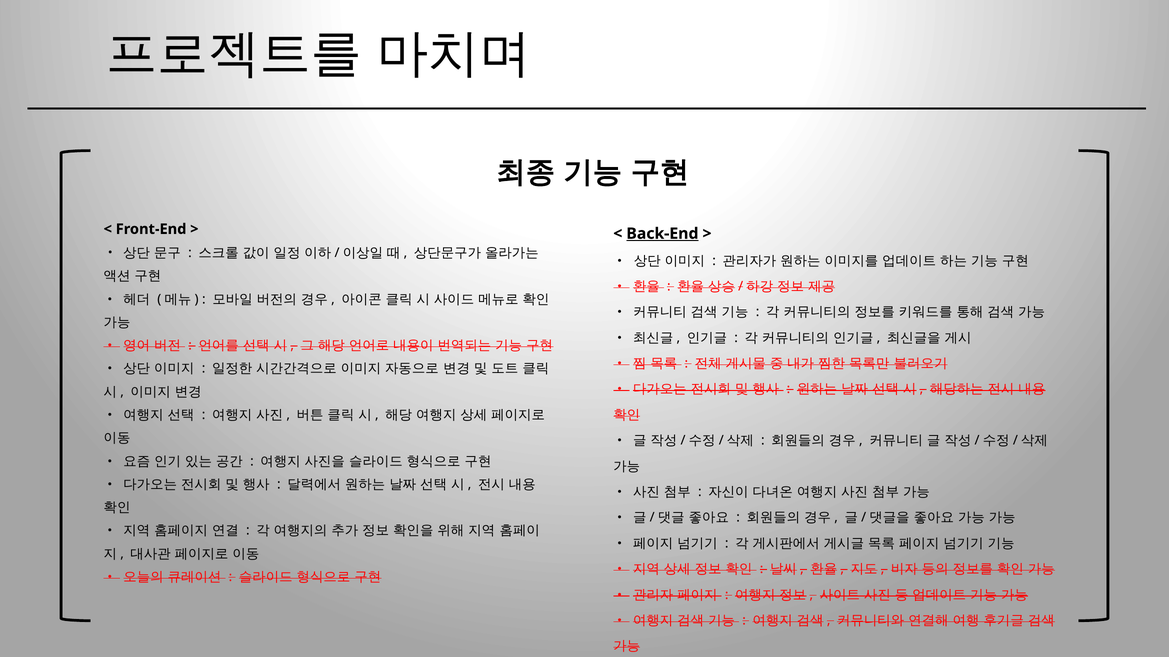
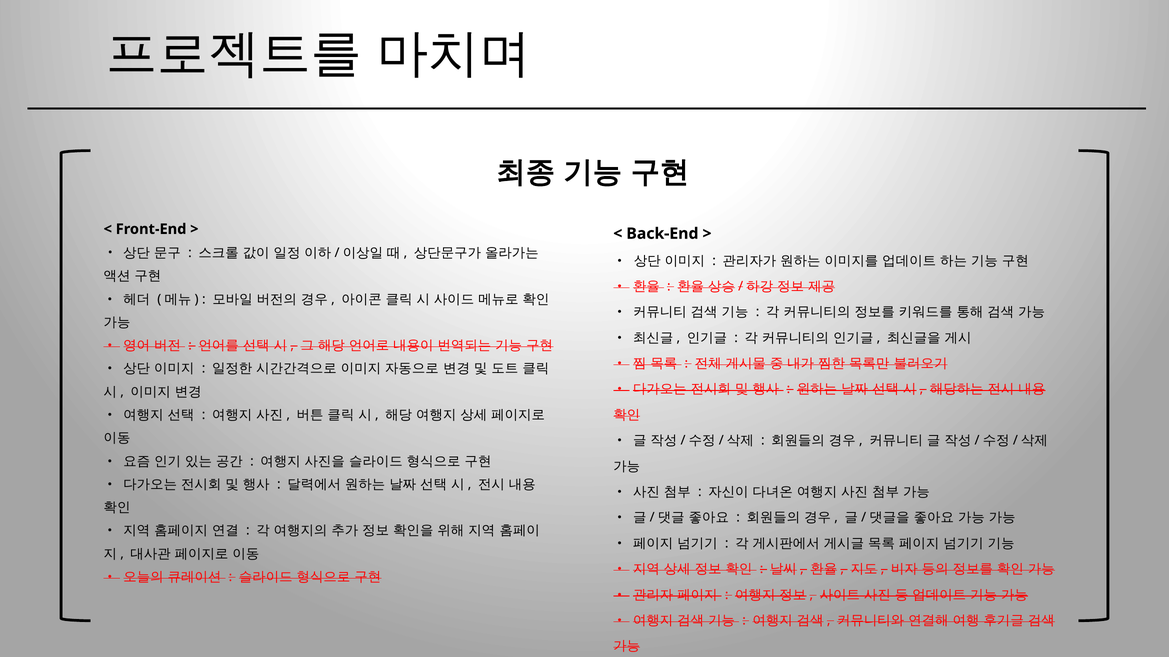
Back-End underline: present -> none (662, 234)
